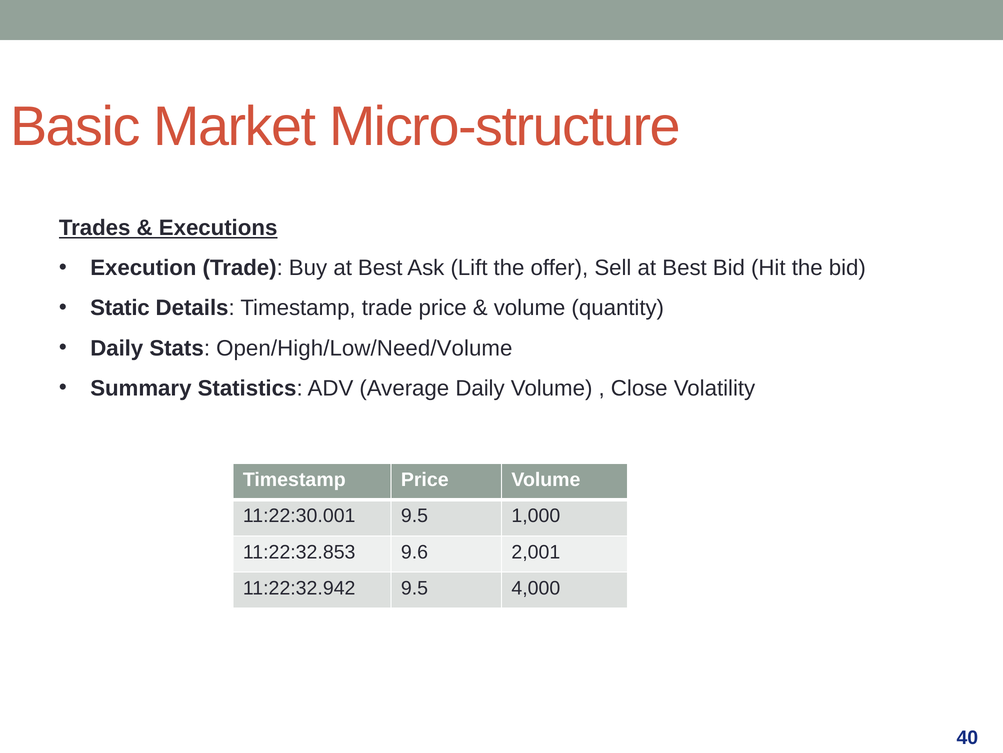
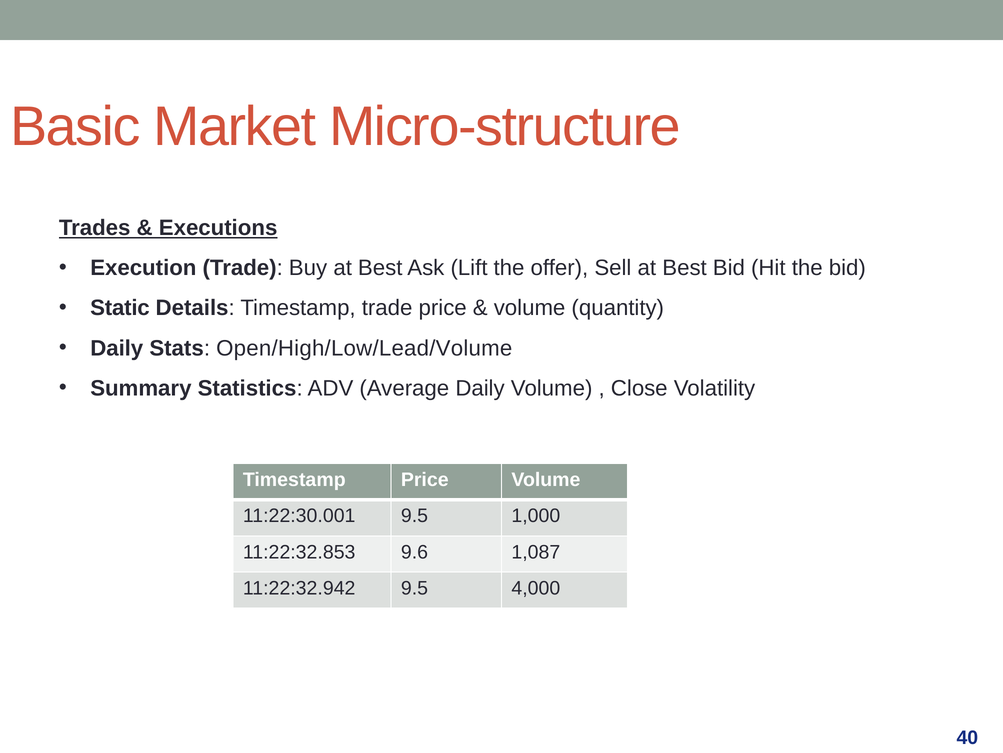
Open/High/Low/Need/Volume: Open/High/Low/Need/Volume -> Open/High/Low/Lead/Volume (364, 348)
2,001: 2,001 -> 1,087 (536, 552)
